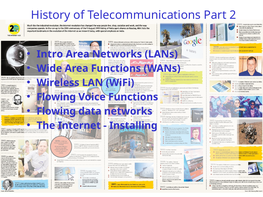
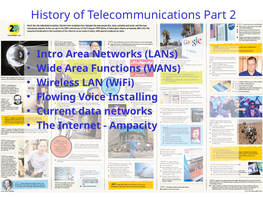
Voice Functions: Functions -> Installing (133, 97)
Flowing: Flowing -> Current (56, 111)
Installing: Installing -> Ampacity (133, 126)
